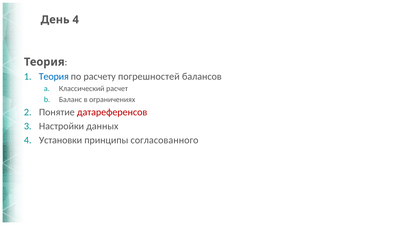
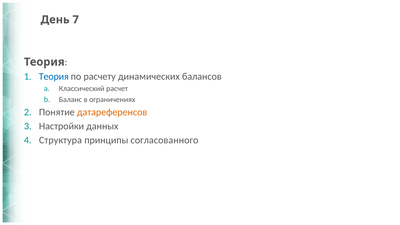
День 4: 4 -> 7 (76, 20)
погрешностей: погрешностей -> динамических (149, 77)
датареференсов colour: red -> orange (112, 112)
Установки: Установки -> Структура (60, 140)
